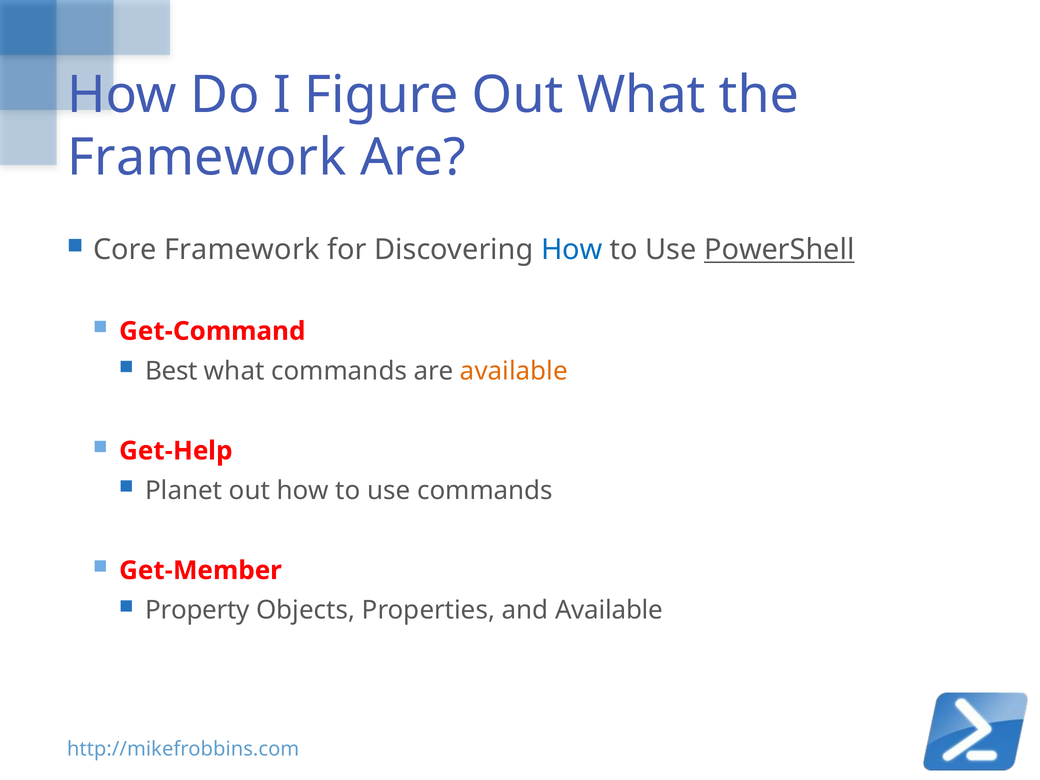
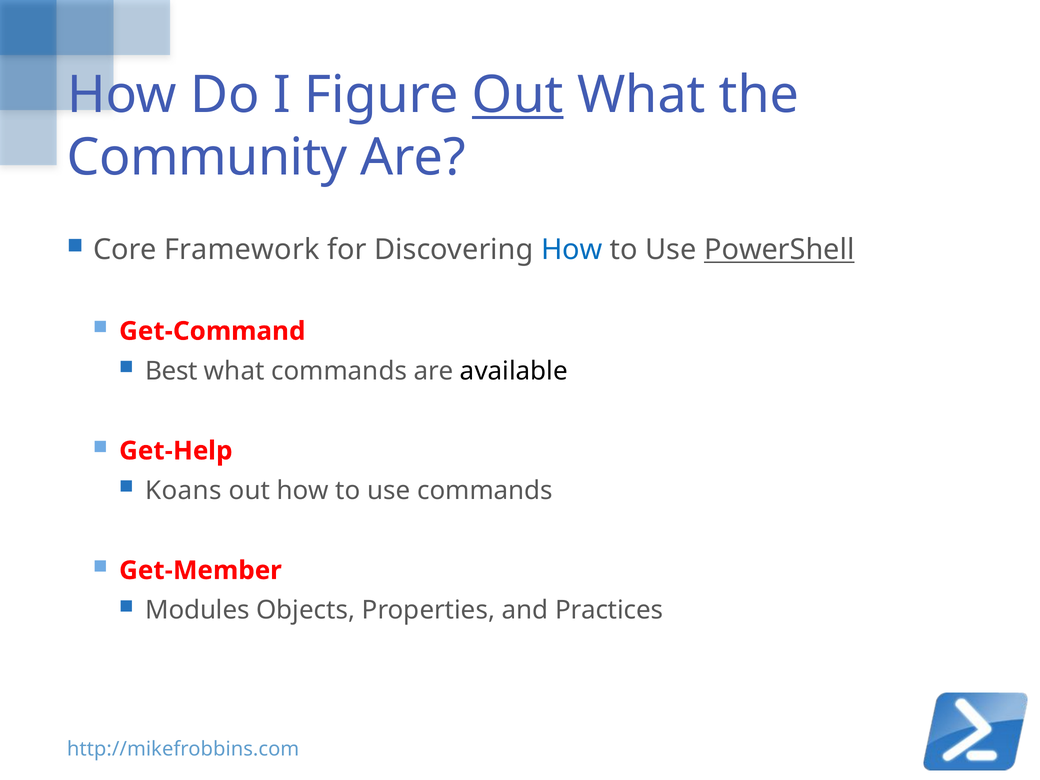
Out underline: none -> present (518, 95)
Framework: Framework -> Community (207, 158)
available colour: orange -> black (514, 371)
Planet: Planet -> Koans (183, 491)
Property: Property -> Modules (197, 610)
and Available: Available -> Practices (609, 610)
